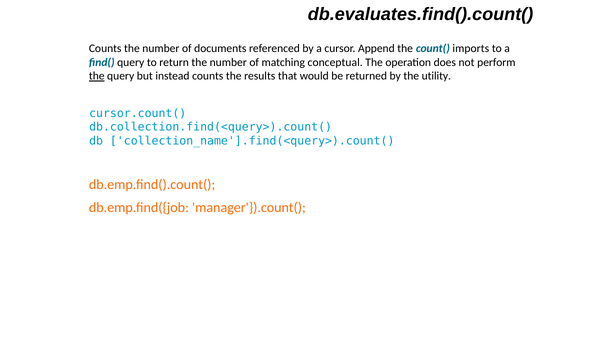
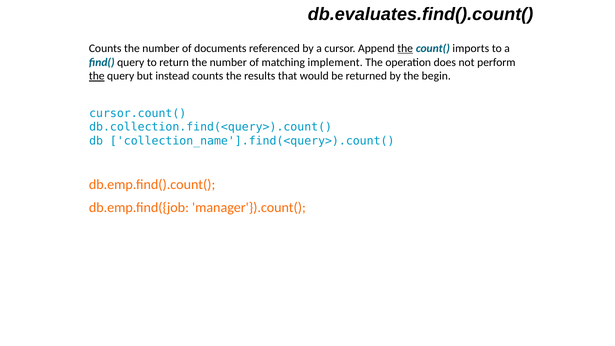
the underline: none -> present (405, 48)
conceptual: conceptual -> implement (335, 62)
utility: utility -> begin (436, 76)
